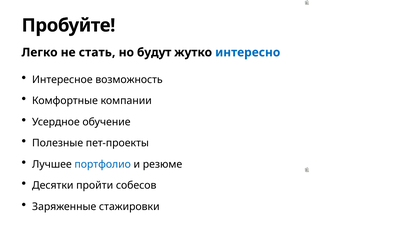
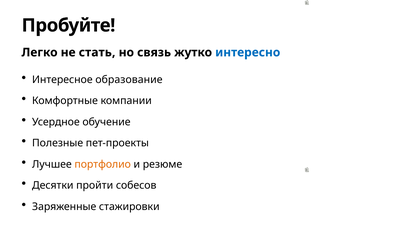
будут: будут -> связь (154, 52)
возможность: возможность -> образование (129, 79)
портфолио colour: blue -> orange (103, 164)
